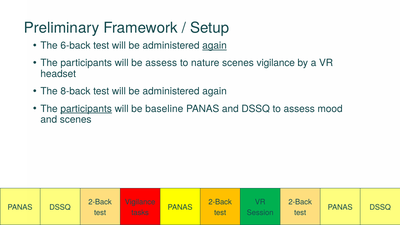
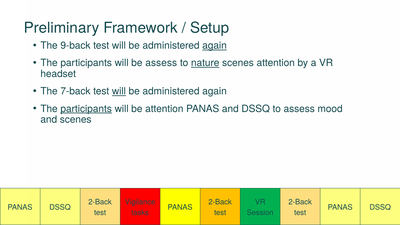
6-back: 6-back -> 9-back (75, 46)
nature underline: none -> present (205, 63)
scenes vigilance: vigilance -> attention (276, 63)
8-back: 8-back -> 7-back (75, 91)
will underline: none -> present (119, 91)
be baseline: baseline -> attention (164, 109)
